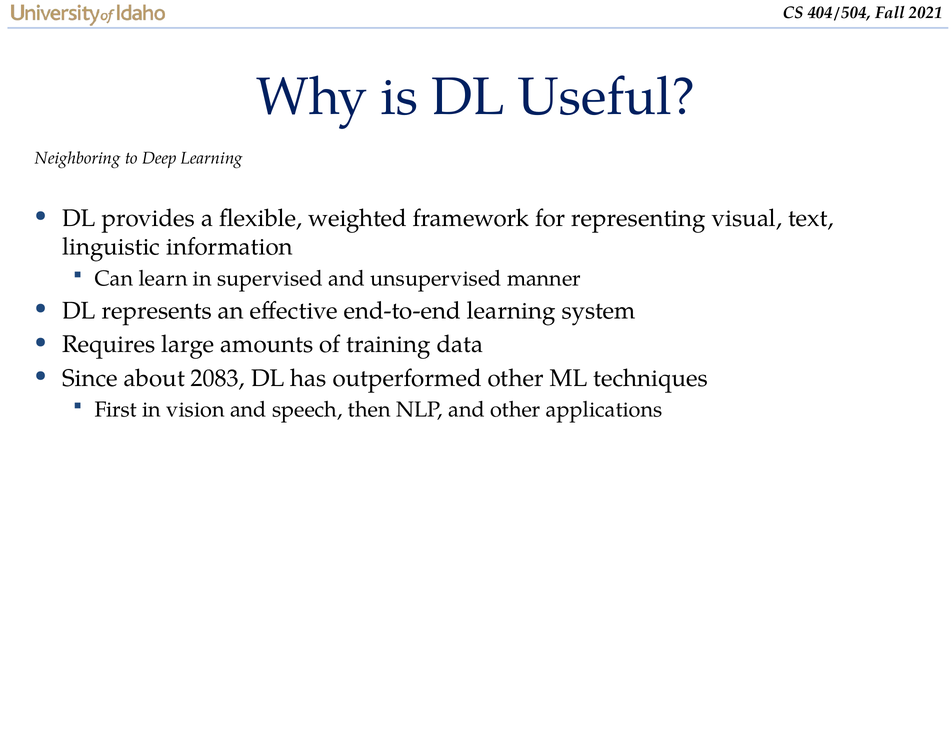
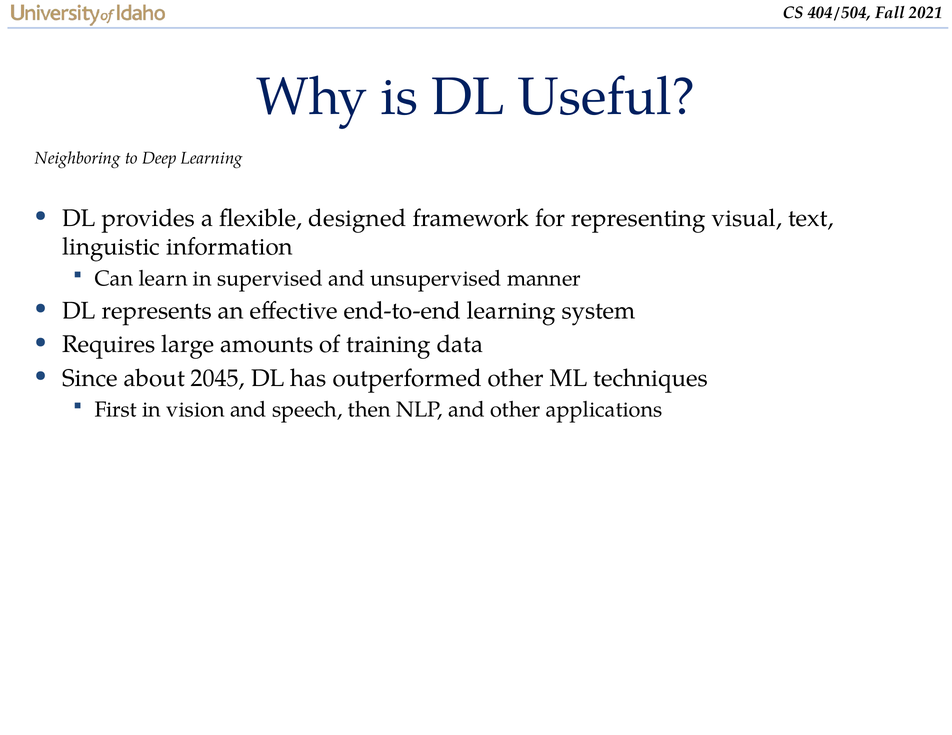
weighted: weighted -> designed (357, 218)
2083: 2083 -> 2045 (218, 378)
